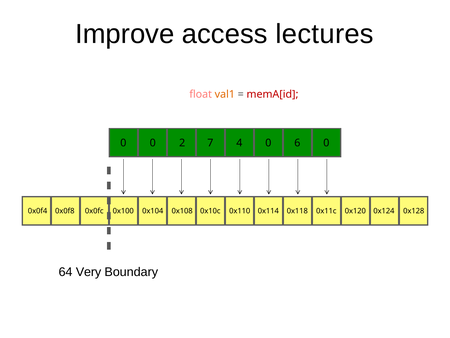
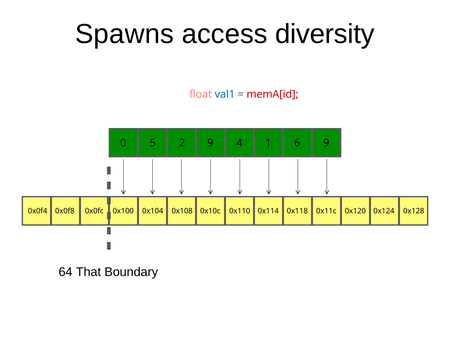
Improve: Improve -> Spawns (125, 34)
lectures: lectures -> diversity (325, 34)
val1 colour: orange -> blue (225, 94)
0 0: 0 -> 5 (153, 143)
2 7: 7 -> 9 (210, 143)
4 0: 0 -> 1 (268, 143)
6 0: 0 -> 9 (326, 143)
Very: Very -> That (88, 272)
